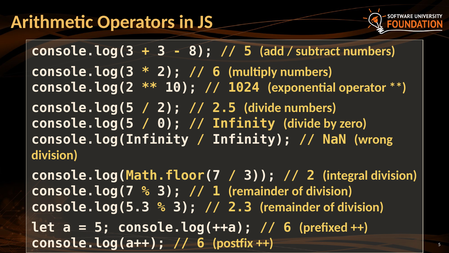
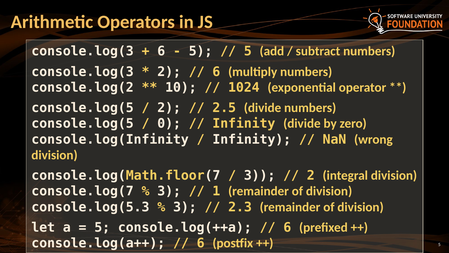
3: 3 -> 6 (161, 51)
8: 8 -> 5 (201, 51)
